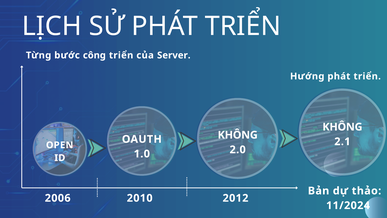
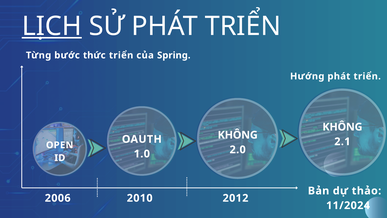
LỊCH underline: none -> present (52, 26)
công: công -> thức (94, 55)
Server: Server -> Spring (174, 55)
